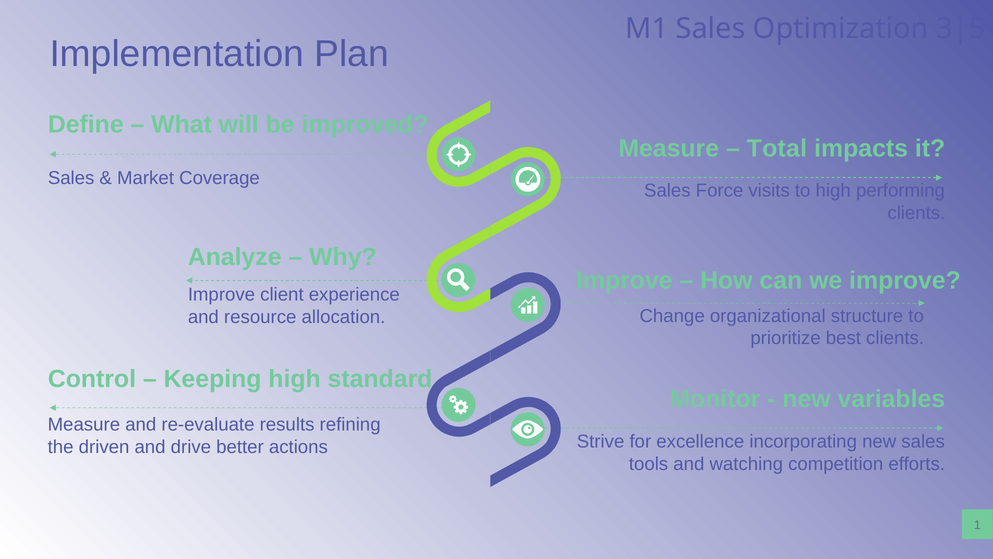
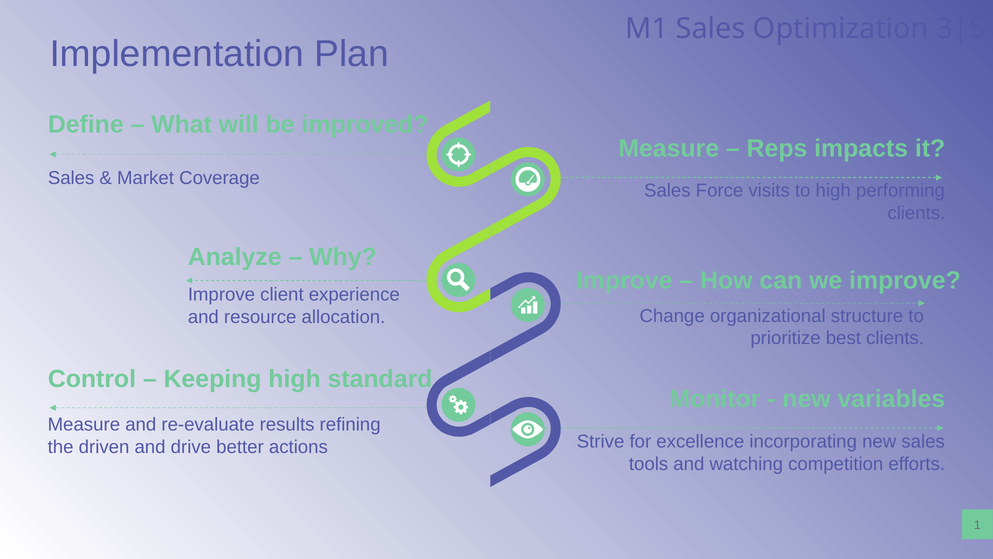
Total: Total -> Reps (777, 149)
